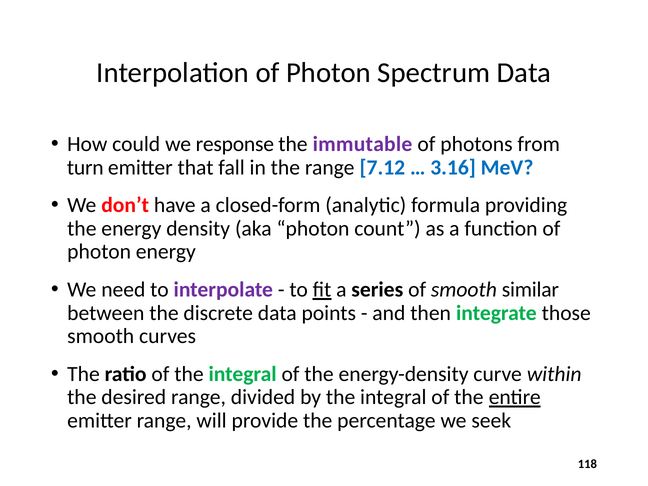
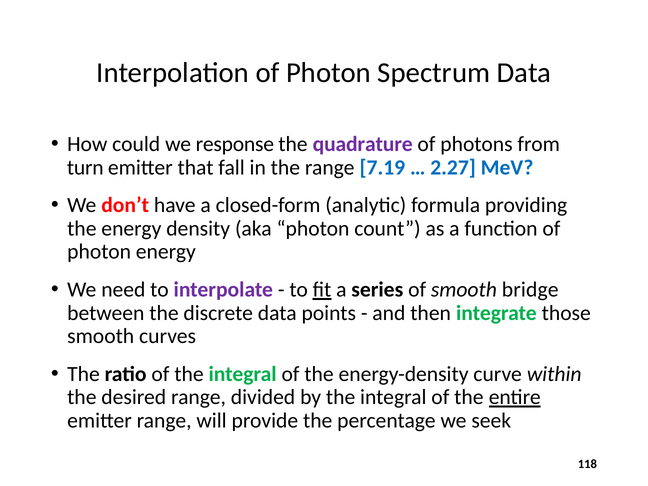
immutable: immutable -> quadrature (363, 144)
7.12: 7.12 -> 7.19 (382, 167)
3.16: 3.16 -> 2.27 (453, 167)
similar: similar -> bridge (530, 290)
